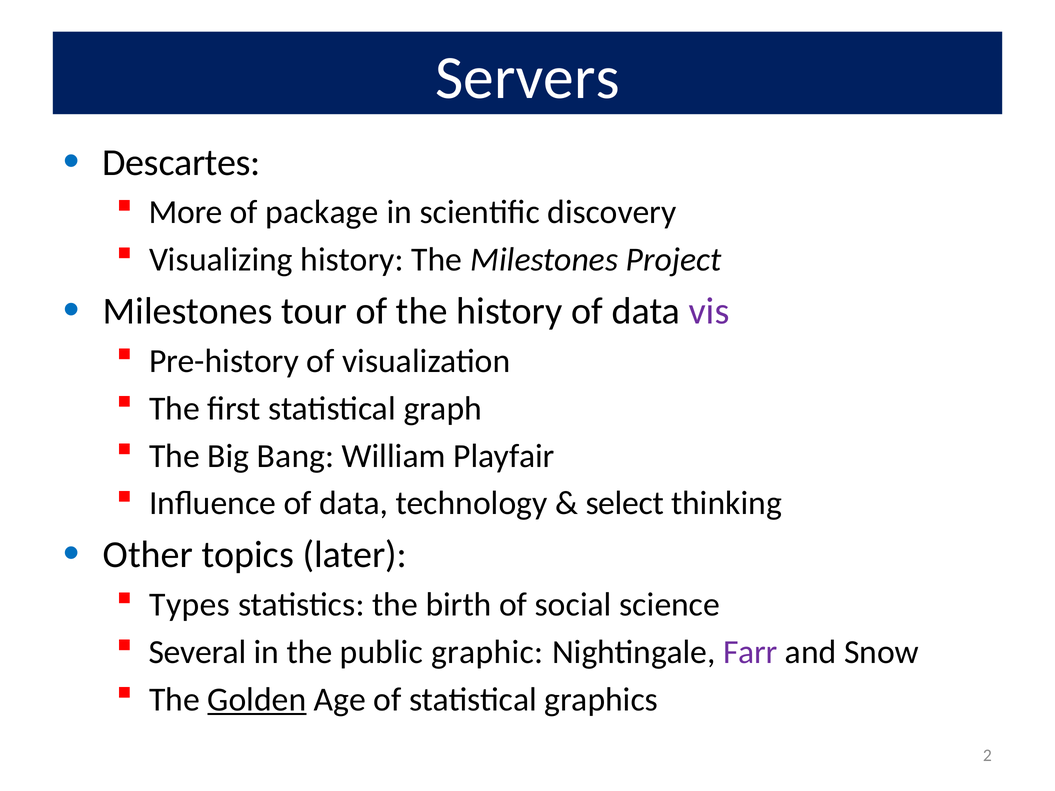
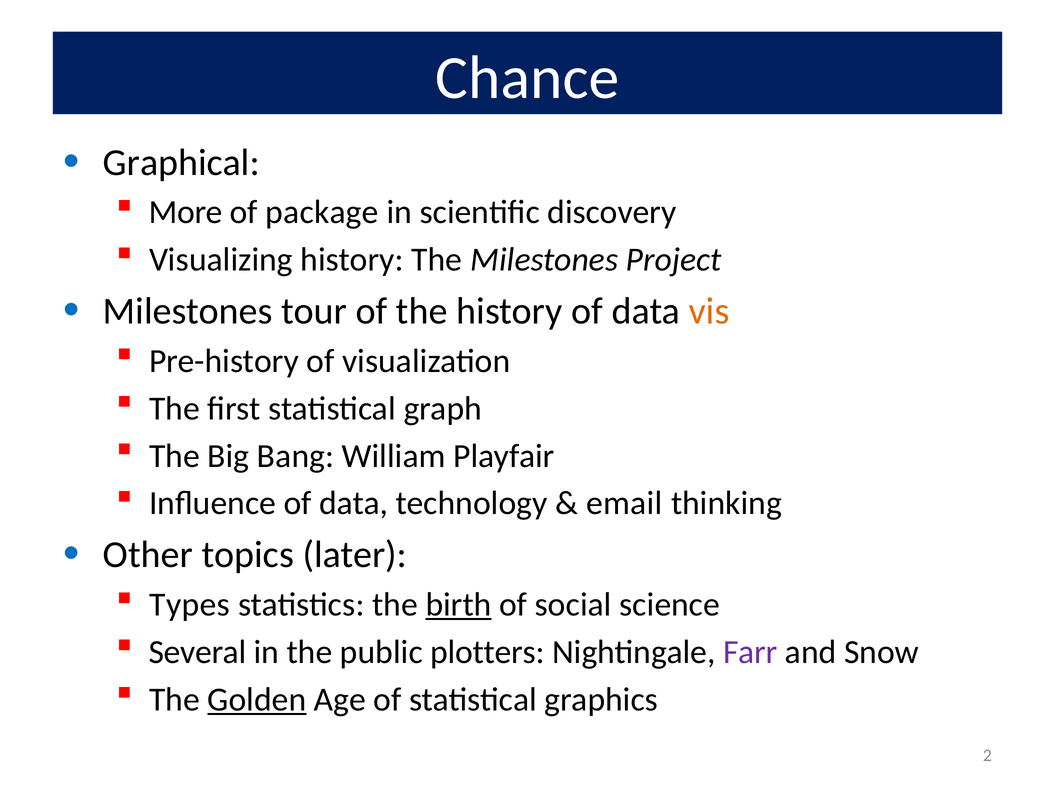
Servers: Servers -> Chance (527, 78)
Descartes: Descartes -> Graphical (181, 163)
vis colour: purple -> orange (709, 311)
select: select -> email (624, 504)
birth underline: none -> present (459, 605)
graphic: graphic -> plotters (488, 652)
